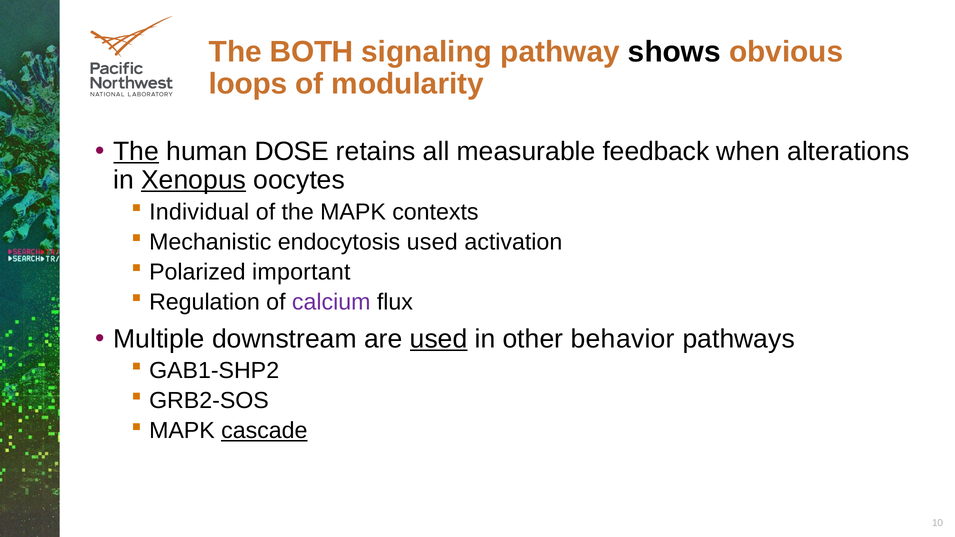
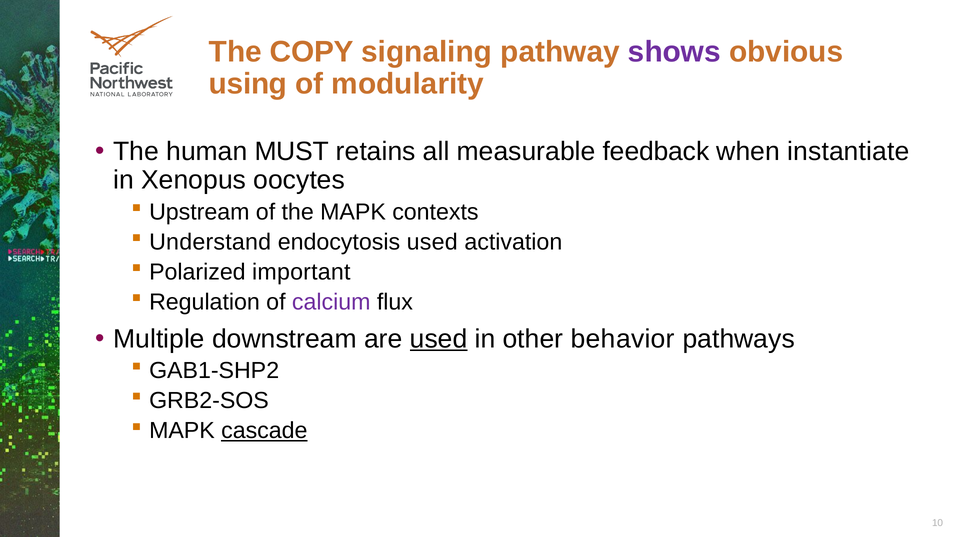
BOTH: BOTH -> COPY (312, 52)
shows colour: black -> purple (674, 52)
loops: loops -> using (248, 84)
The underline: present -> none (136, 151)
DOSE: DOSE -> MUST (292, 151)
alterations: alterations -> instantiate (848, 151)
Xenopus underline: present -> none (194, 180)
Individual: Individual -> Upstream (199, 212)
Mechanistic: Mechanistic -> Understand (210, 242)
